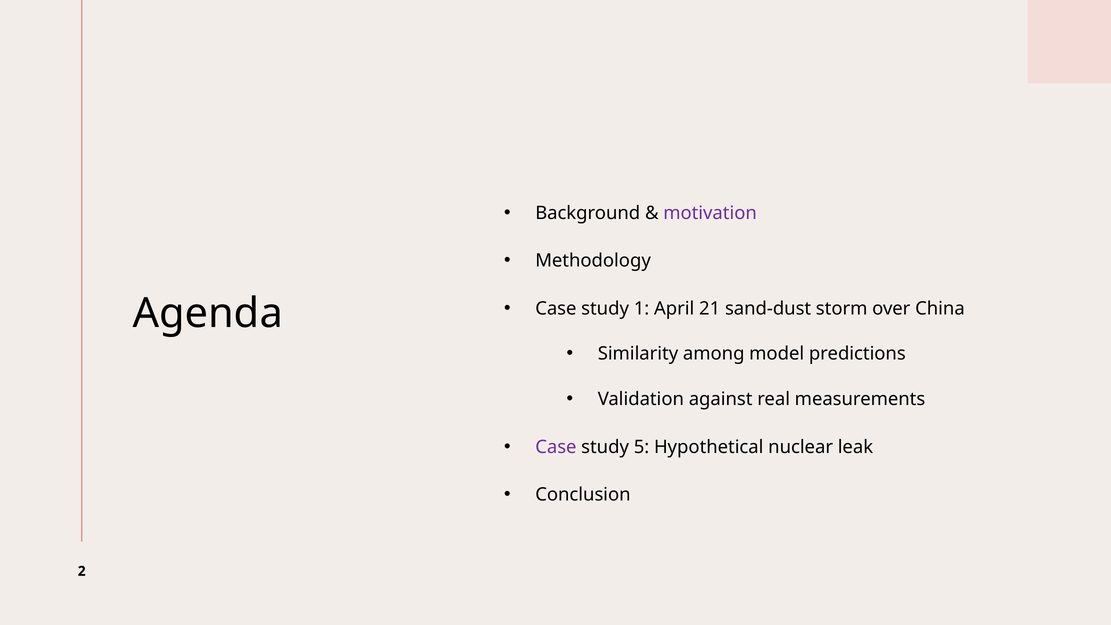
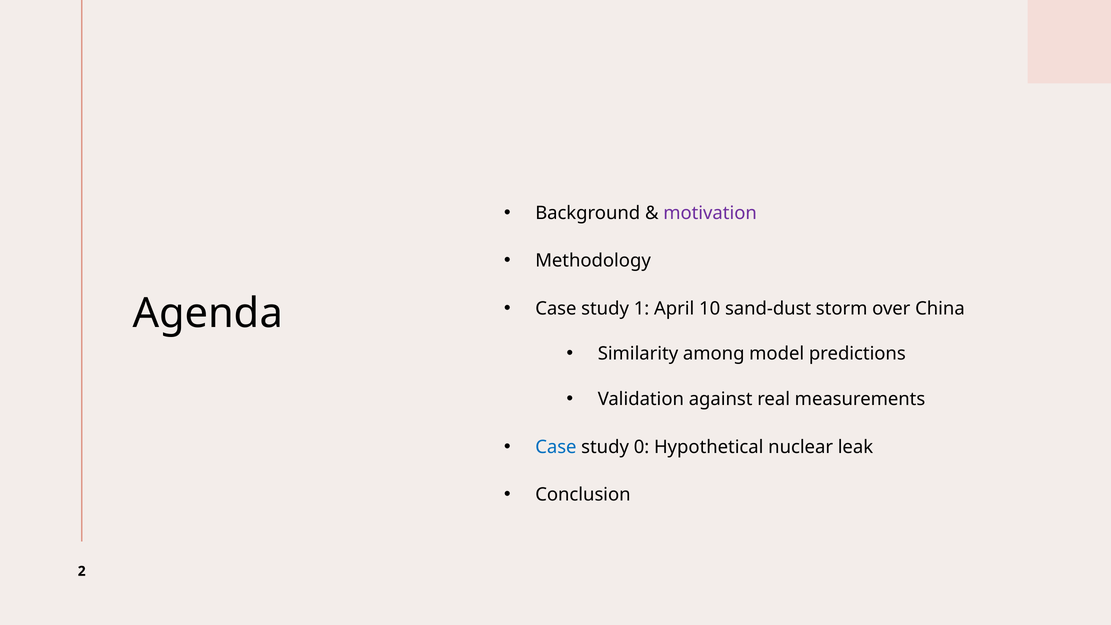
21: 21 -> 10 (710, 308)
Case colour: purple -> blue (556, 447)
5: 5 -> 0 (642, 447)
